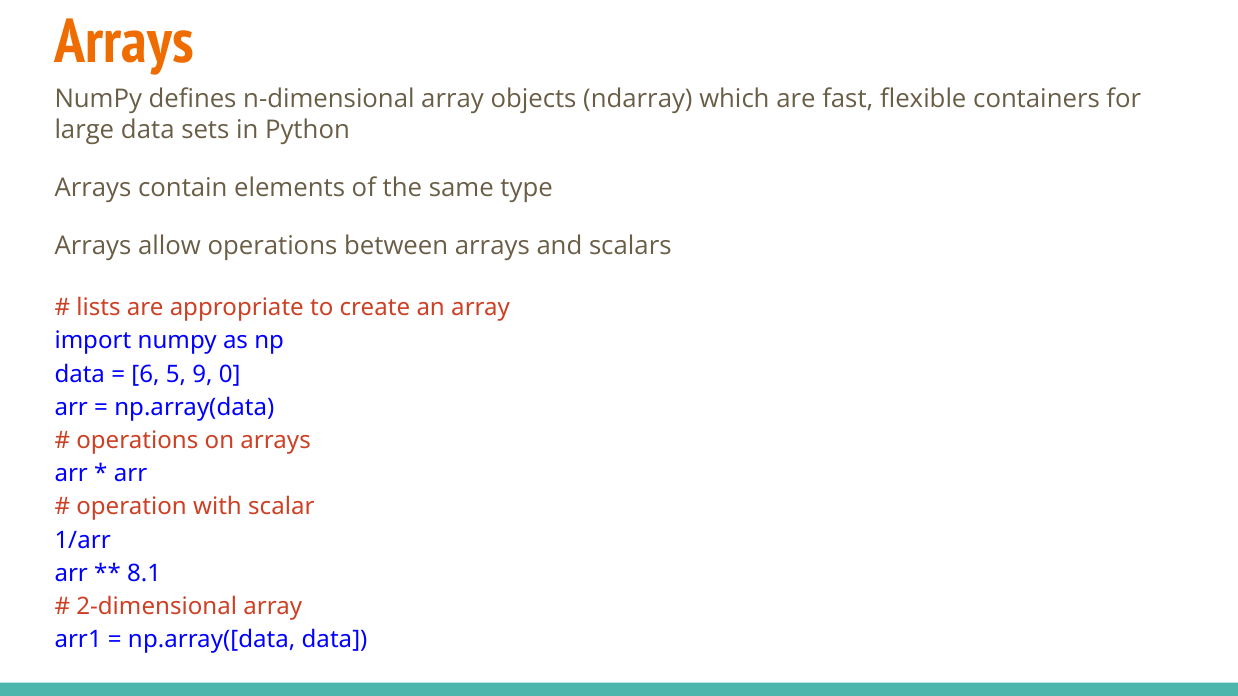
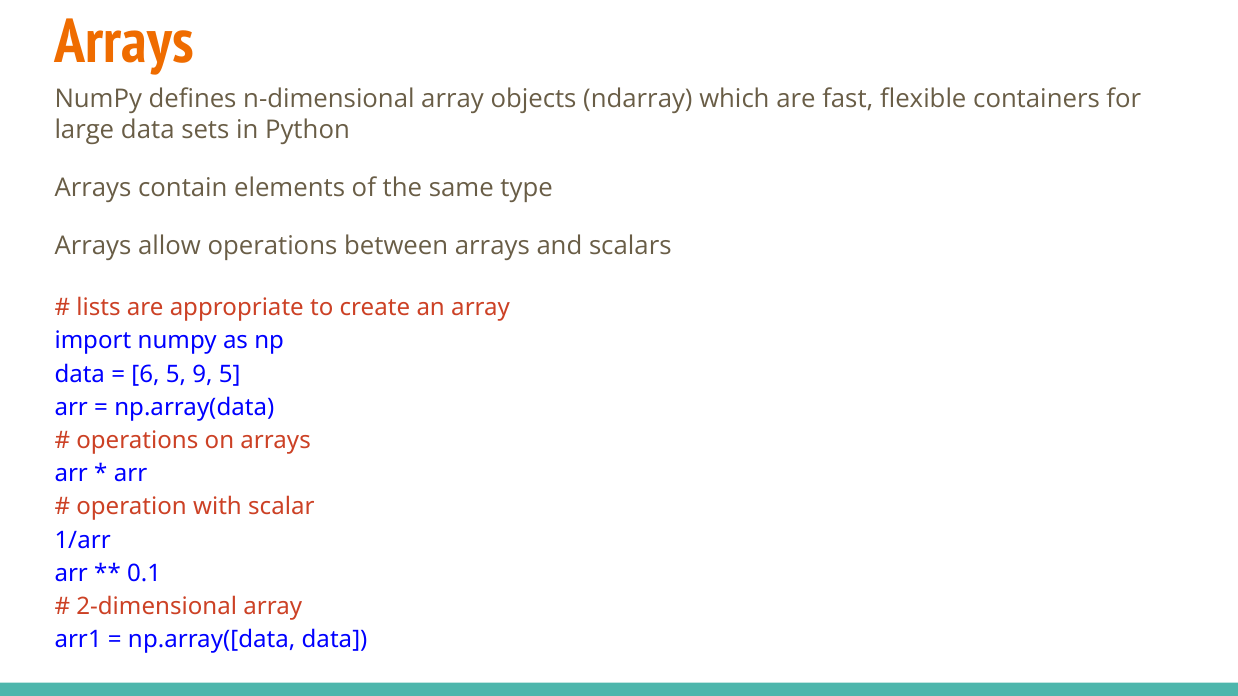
9 0: 0 -> 5 (230, 374)
8.1: 8.1 -> 0.1 (144, 574)
